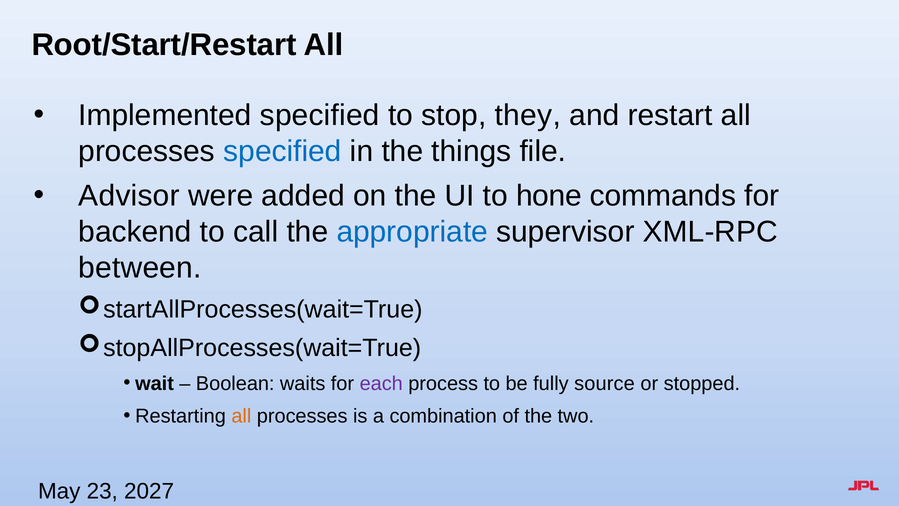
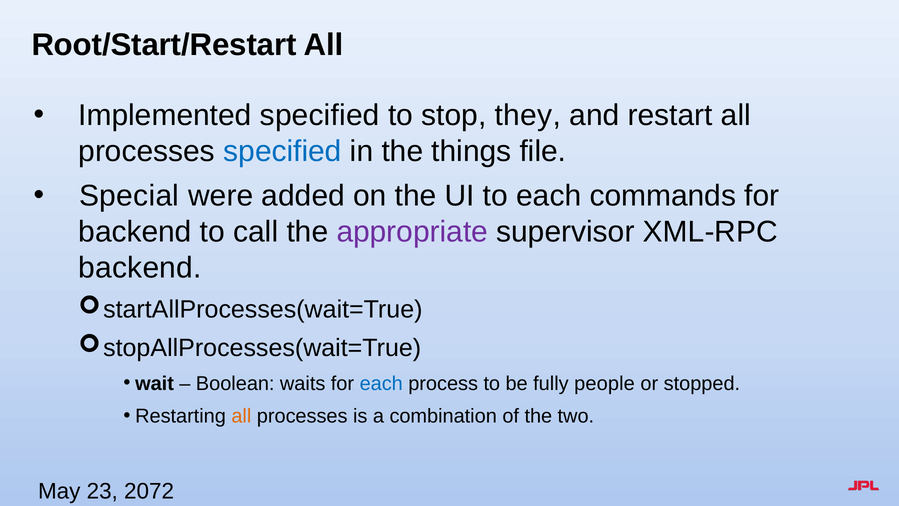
Advisor: Advisor -> Special (129, 196)
to hone: hone -> each (549, 196)
appropriate colour: blue -> purple (412, 232)
between: between -> backend (140, 268)
each colour: purple -> blue (381, 383)
source: source -> people (604, 383)
2027: 2027 -> 2072 (149, 491)
